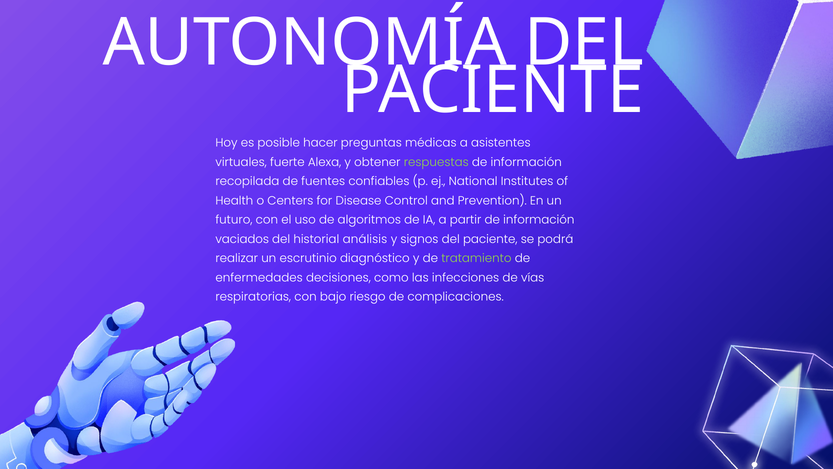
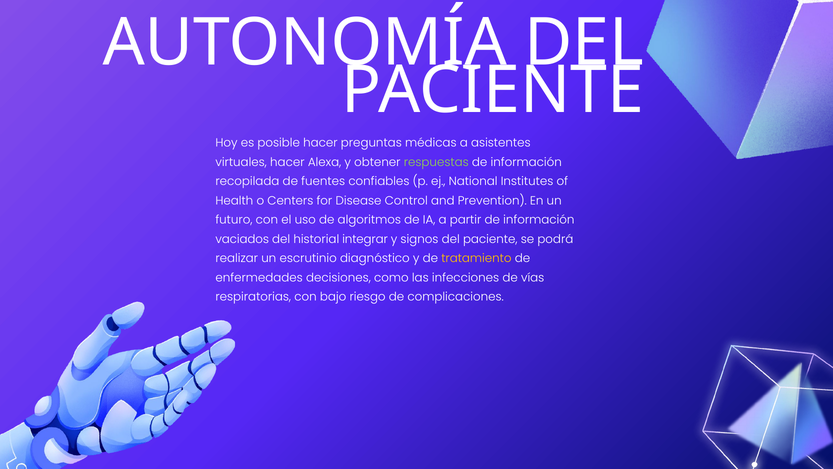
virtuales fuerte: fuerte -> hacer (287, 162)
análisis: análisis -> integrar (365, 239)
tratamiento colour: light green -> yellow (476, 258)
